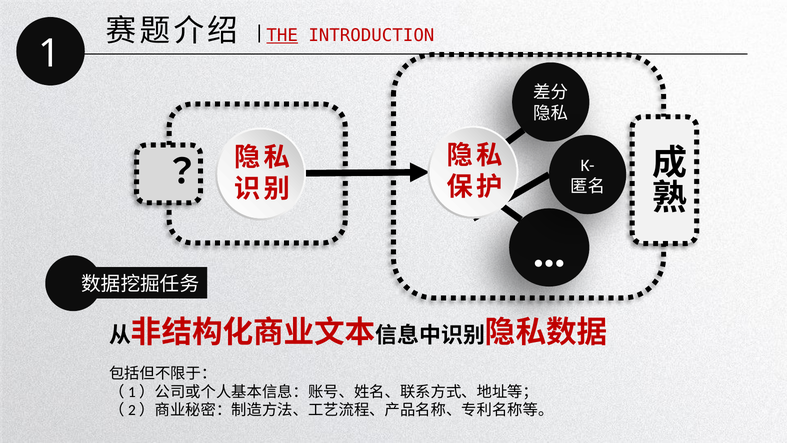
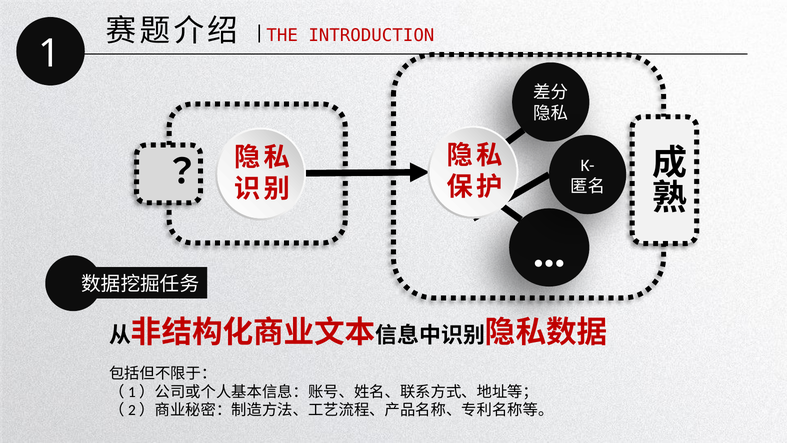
THE underline: present -> none (282, 35)
